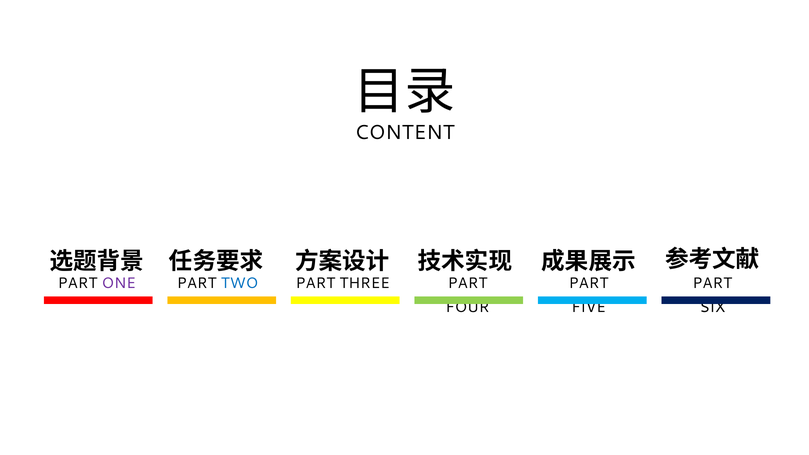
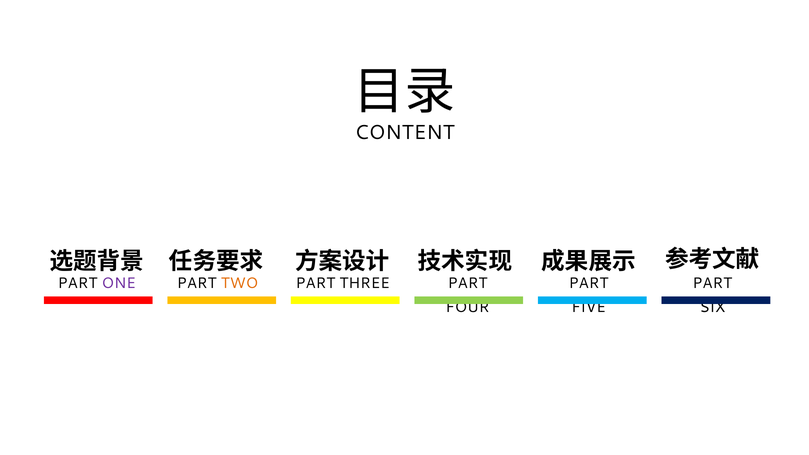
TWO colour: blue -> orange (239, 283)
